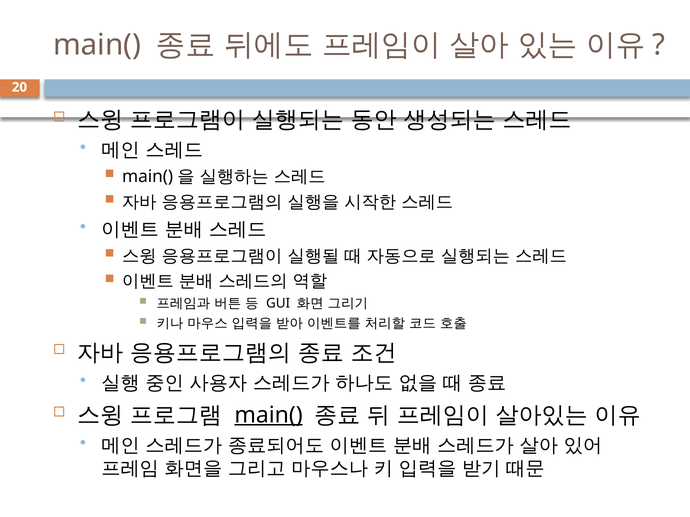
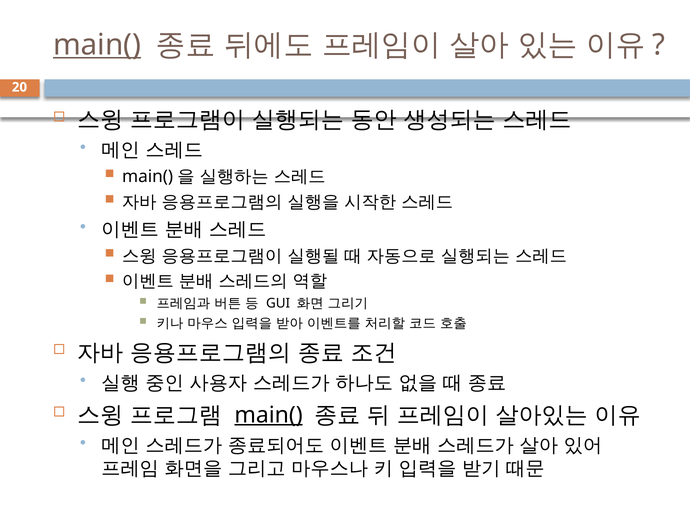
main( underline: none -> present (97, 45)
